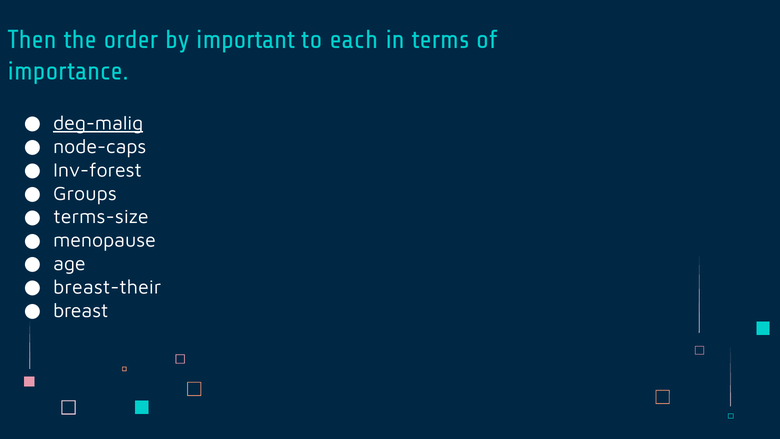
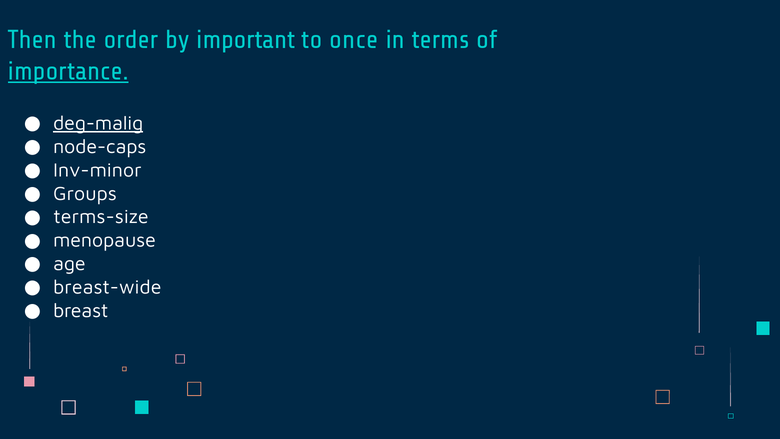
each: each -> once (354, 40)
importance underline: none -> present (68, 71)
Inv-forest: Inv-forest -> Inv-minor (97, 170)
breast-their: breast-their -> breast-wide (107, 287)
